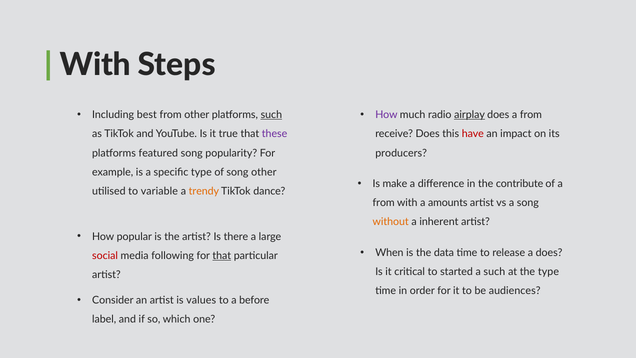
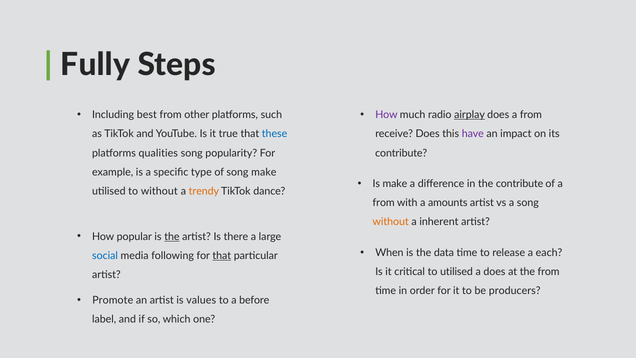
With: With -> Fully (95, 65)
such underline: present -> none (271, 115)
these colour: purple -> blue (275, 134)
have colour: red -> purple (473, 134)
featured: featured -> qualities (158, 153)
producers: producers -> contribute (401, 153)
song other: other -> make (264, 172)
to variable: variable -> without (159, 191)
the underline: none -> present (172, 236)
a does: does -> each (549, 253)
social colour: red -> blue (105, 255)
to started: started -> utilised (457, 272)
a such: such -> does (494, 272)
the type: type -> from (549, 272)
audiences: audiences -> producers (515, 291)
Consider: Consider -> Promote (113, 300)
